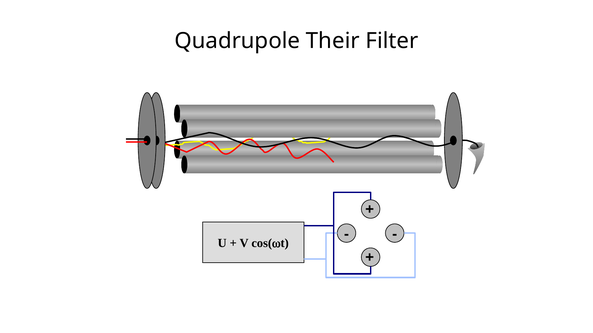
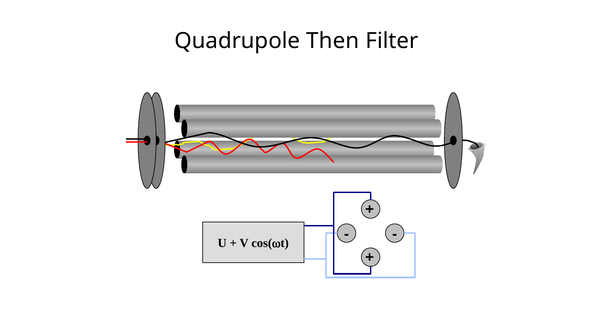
Their: Their -> Then (333, 41)
